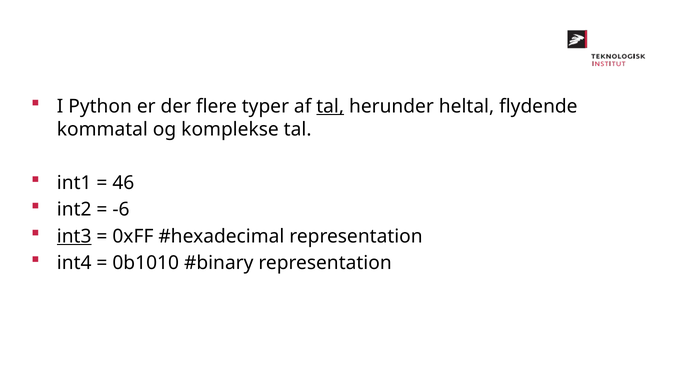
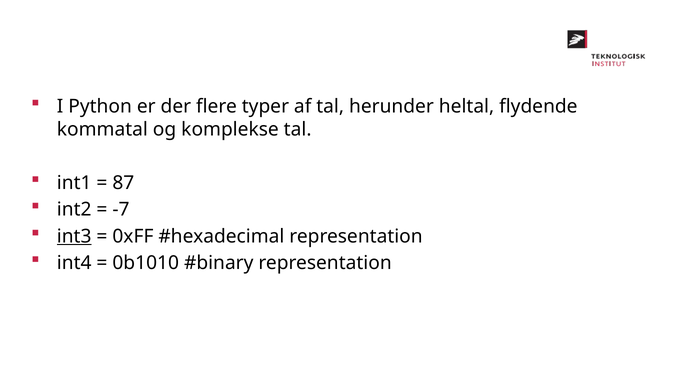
tal underline: present -> none (330, 107)
46: 46 -> 87 (123, 183)
-6: -6 -> -7 (121, 210)
